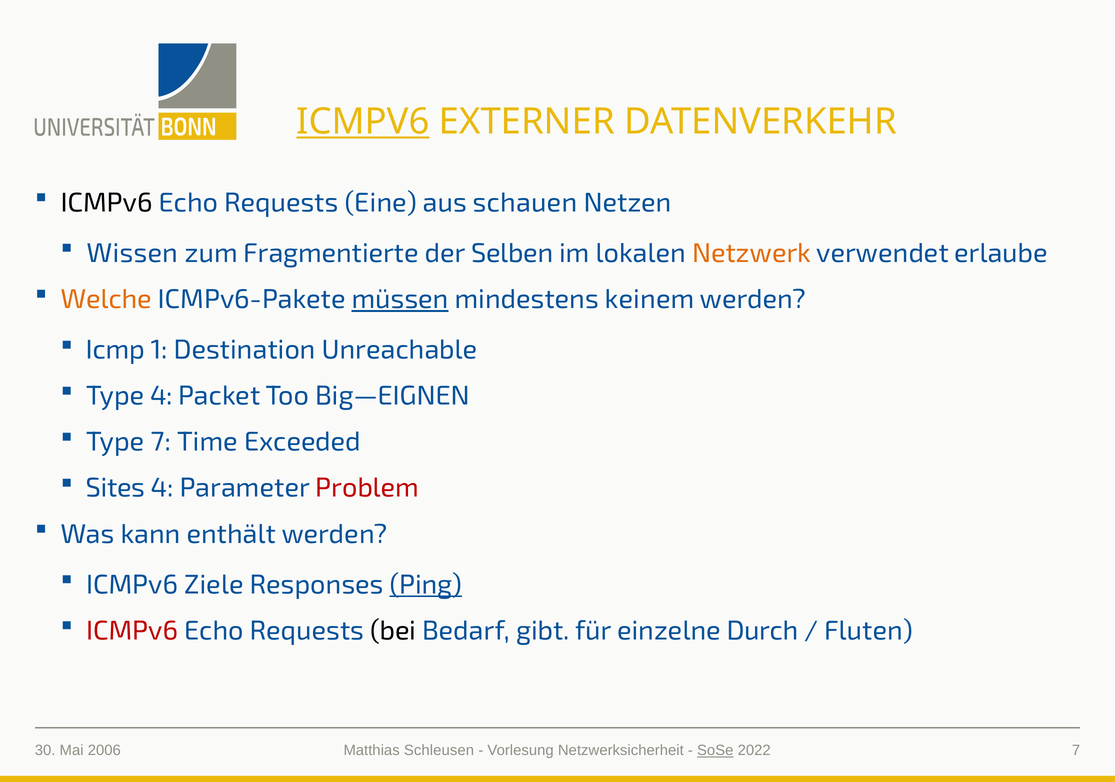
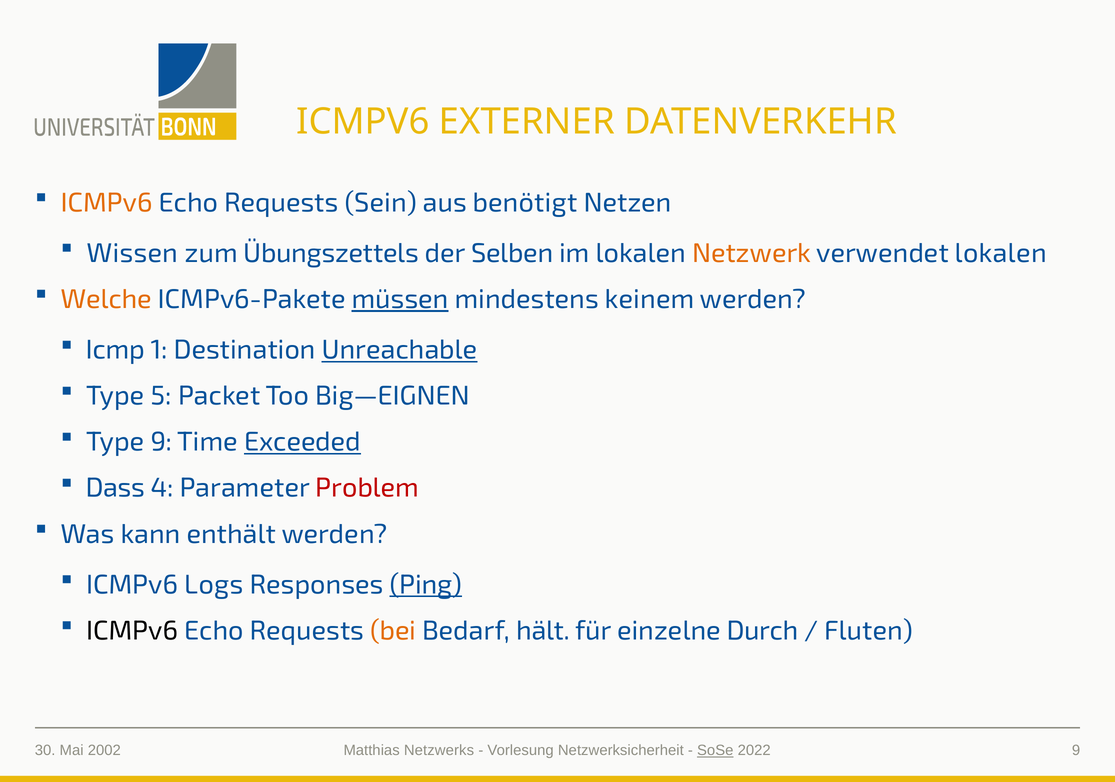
ICMPV6 underline: present -> none (363, 122)
ICMPv6 colour: black -> orange (107, 203)
Eine: Eine -> Sein (381, 203)
schauen: schauen -> benötigt (525, 203)
Fragmentierte: Fragmentierte -> Übungszettels (331, 253)
verwendet erlaube: erlaube -> lokalen (1001, 253)
Unreachable underline: none -> present (400, 350)
Type 4: 4 -> 5 (161, 396)
Type 7: 7 -> 9 (161, 442)
Exceeded underline: none -> present (302, 442)
Sites: Sites -> Dass (115, 488)
Ziele: Ziele -> Logs (214, 584)
ICMPv6 colour: red -> black (132, 630)
bei colour: black -> orange (393, 630)
gibt: gibt -> hält (543, 630)
2006: 2006 -> 2002 (104, 750)
Schleusen: Schleusen -> Netzwerks (439, 750)
2022 7: 7 -> 9 (1076, 750)
